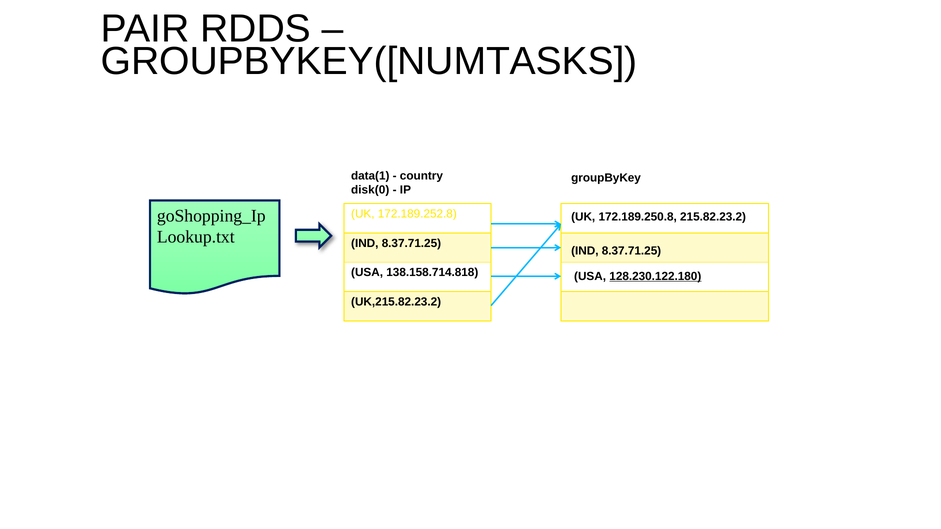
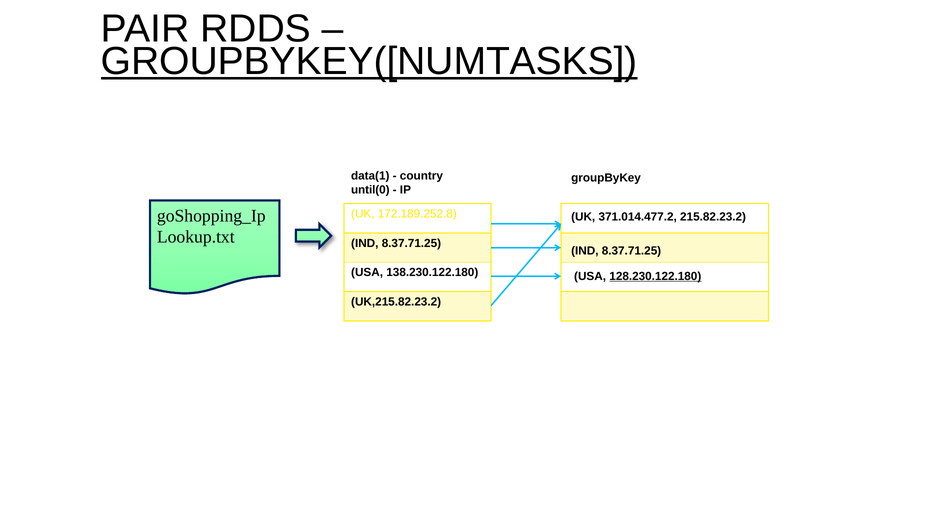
GROUPBYKEY([NUMTASKS underline: none -> present (369, 62)
disk(0: disk(0 -> until(0 (370, 190)
172.189.250.8: 172.189.250.8 -> 371.014.477.2 (638, 217)
138.158.714.818: 138.158.714.818 -> 138.230.122.180 (432, 273)
